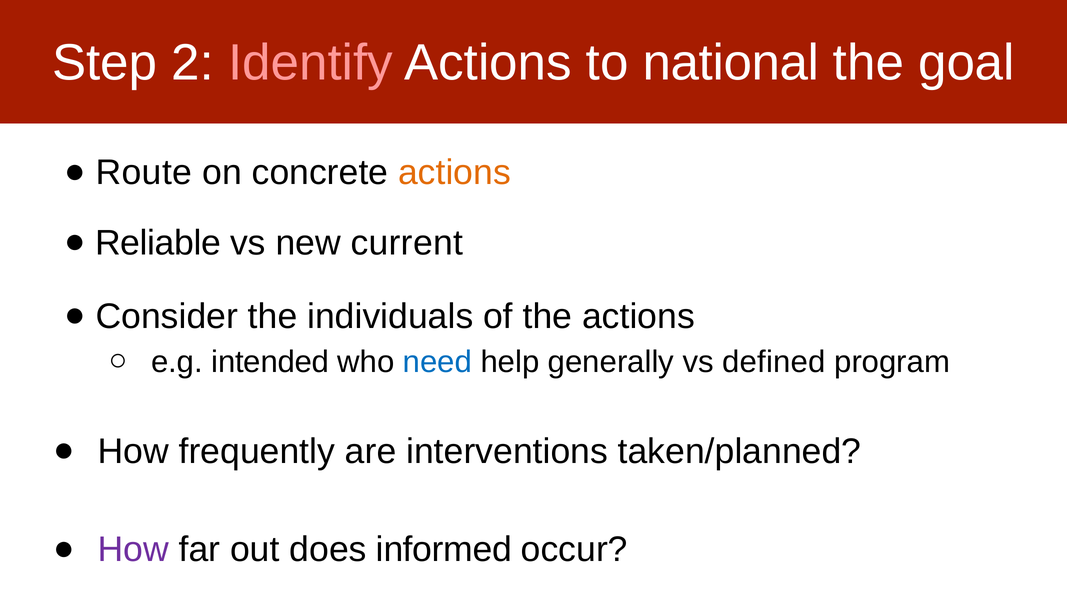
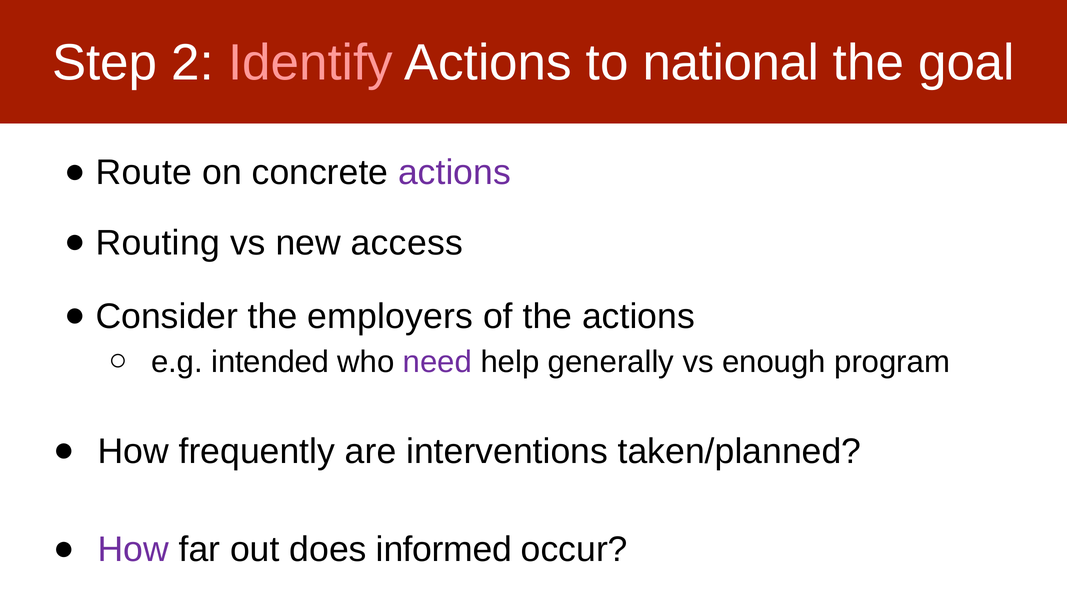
actions colour: orange -> purple (454, 173)
Reliable: Reliable -> Routing (158, 243)
current: current -> access (407, 243)
individuals: individuals -> employers (390, 317)
need colour: blue -> purple (438, 362)
defined: defined -> enough (774, 362)
